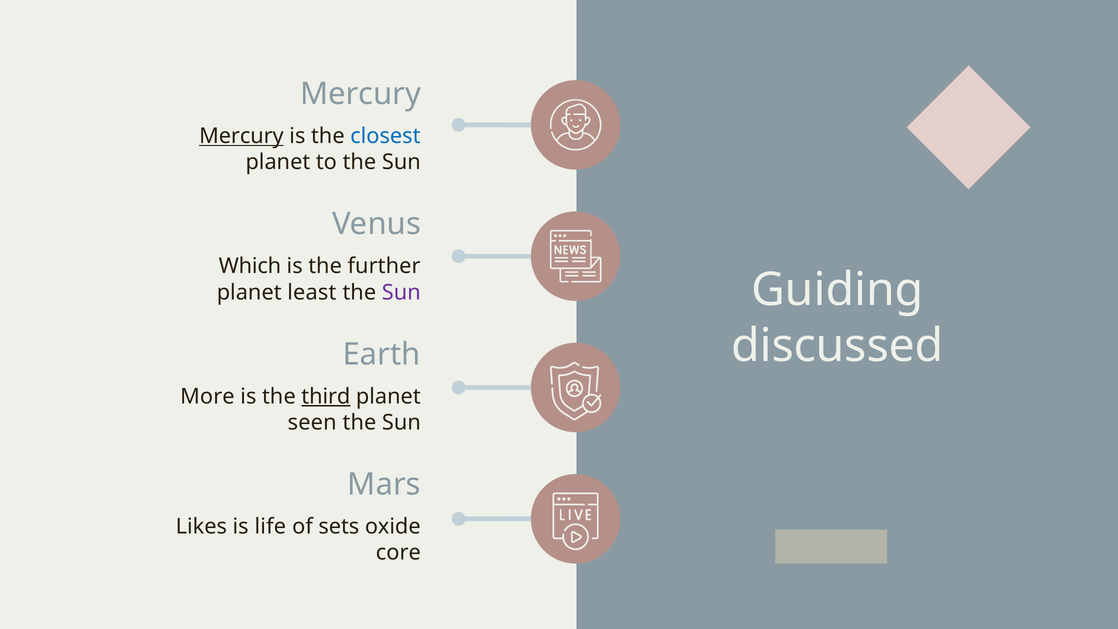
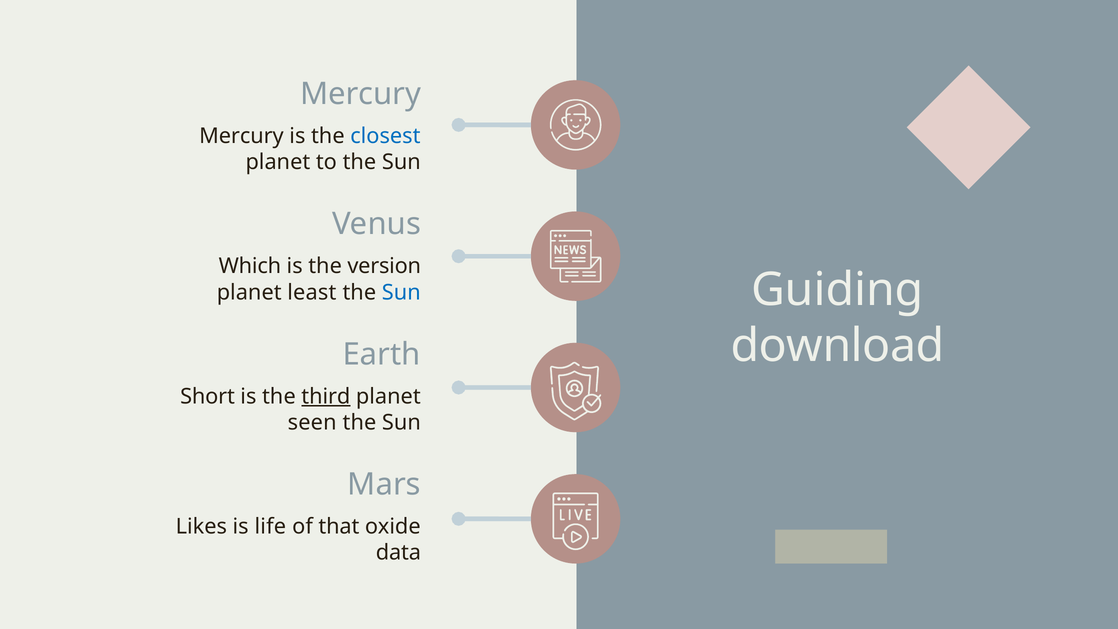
Mercury underline: present -> none (241, 136)
further: further -> version (384, 266)
Sun colour: purple -> blue (401, 292)
discussed: discussed -> download (838, 346)
More: More -> Short (208, 396)
sets: sets -> that (339, 527)
core: core -> data (398, 553)
